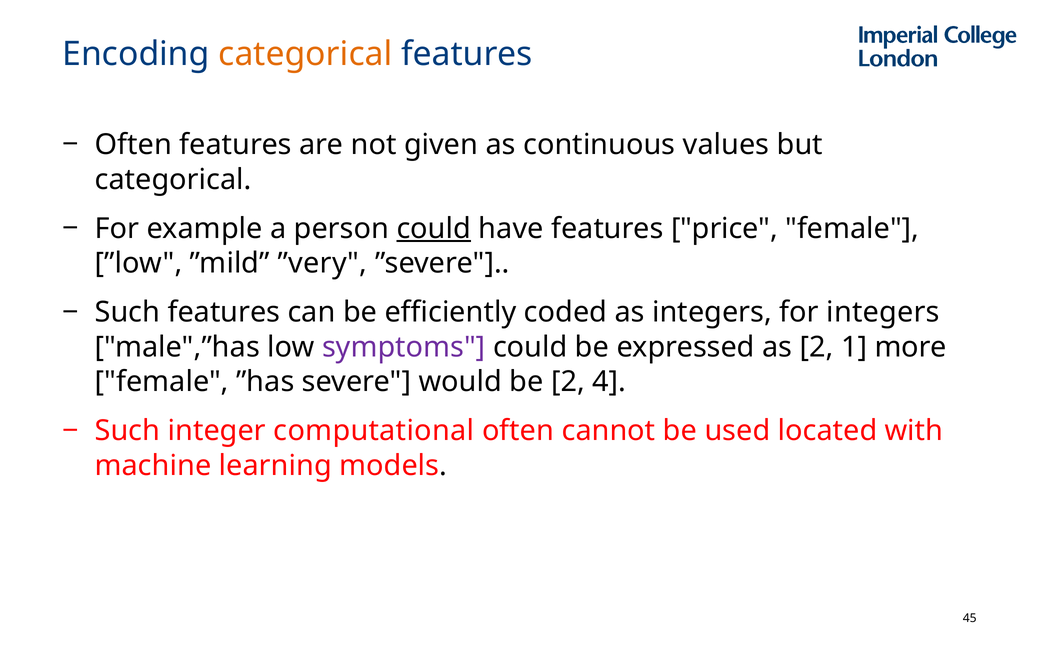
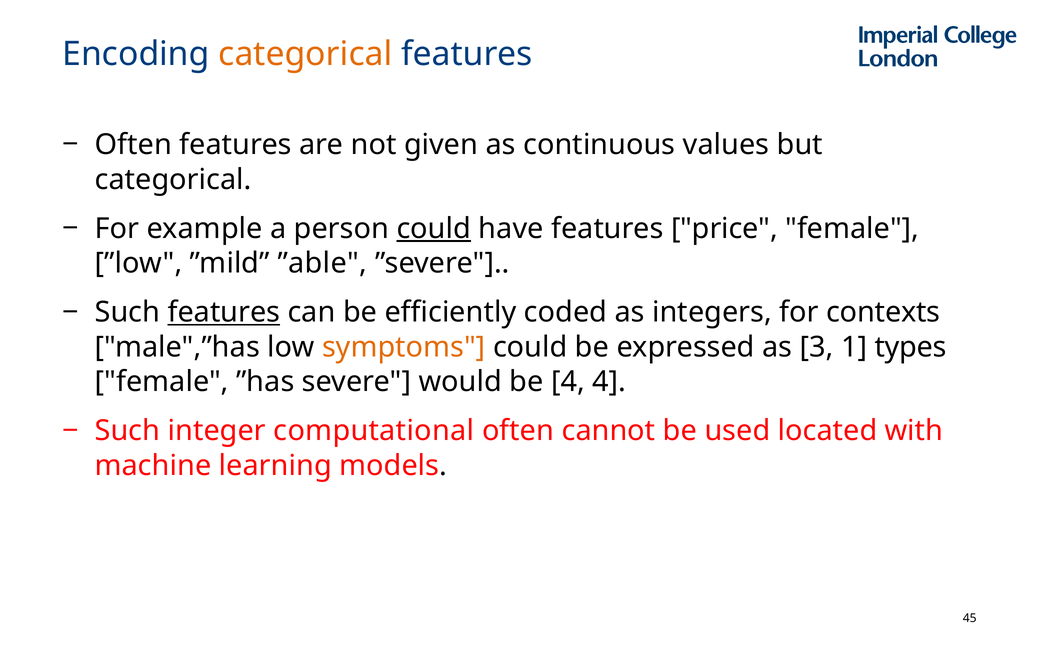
”very: ”very -> ”able (322, 263)
features underline: none -> present (224, 312)
for integers: integers -> contexts (883, 312)
symptoms colour: purple -> orange (404, 347)
as 2: 2 -> 3 (817, 347)
more: more -> types (911, 347)
be 2: 2 -> 4 (568, 381)
